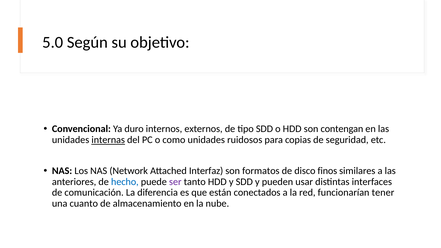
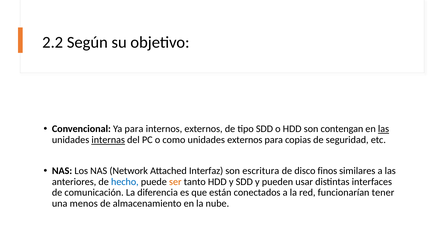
5.0: 5.0 -> 2.2 (53, 42)
Ya duro: duro -> para (134, 129)
las underline: none -> present (384, 129)
unidades ruidosos: ruidosos -> externos (245, 140)
formatos: formatos -> escritura (261, 171)
ser colour: purple -> orange (175, 182)
cuanto: cuanto -> menos (84, 204)
